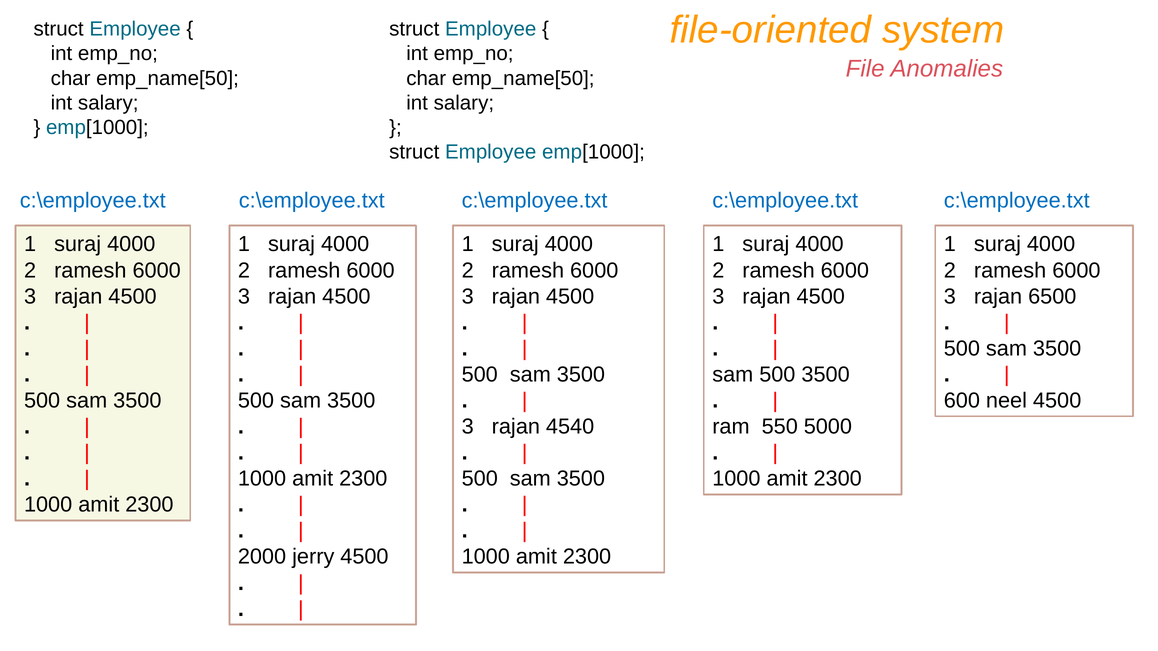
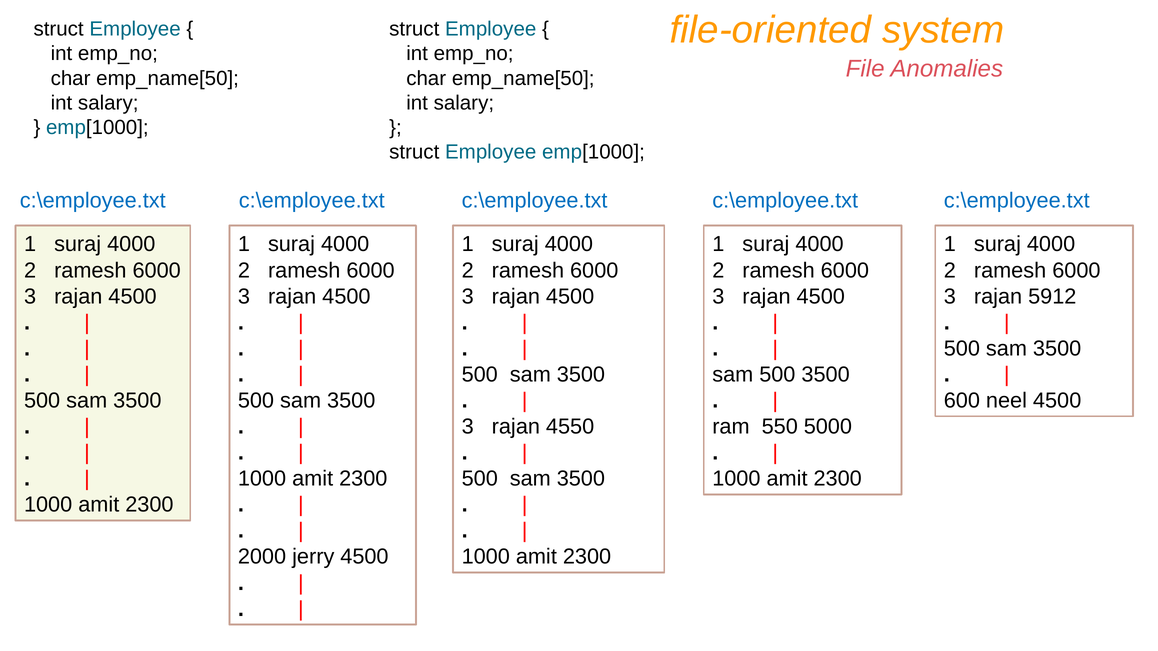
6500: 6500 -> 5912 (1052, 297)
4540: 4540 -> 4550 (570, 427)
